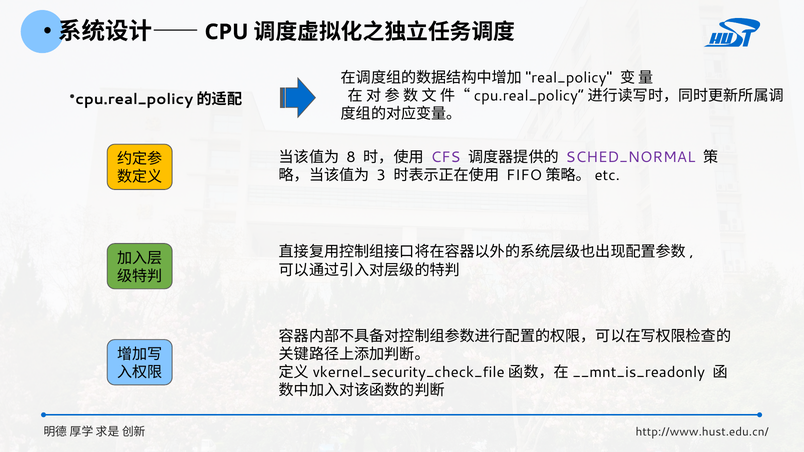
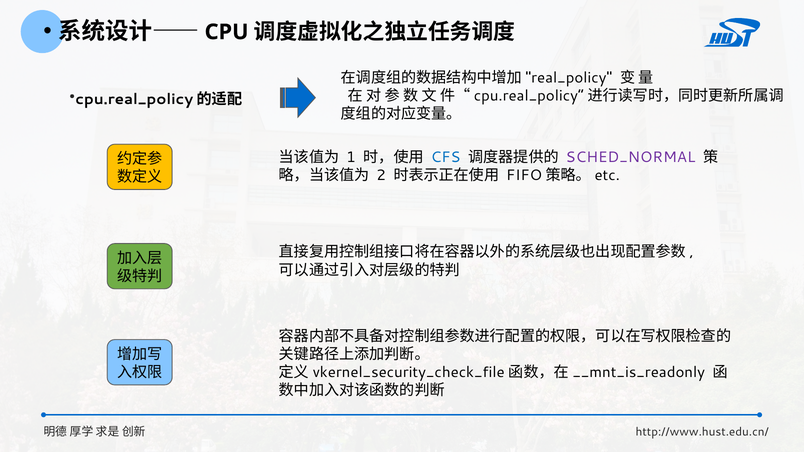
8: 8 -> 1 (351, 157)
CFS colour: purple -> blue (446, 157)
3: 3 -> 2 (381, 175)
